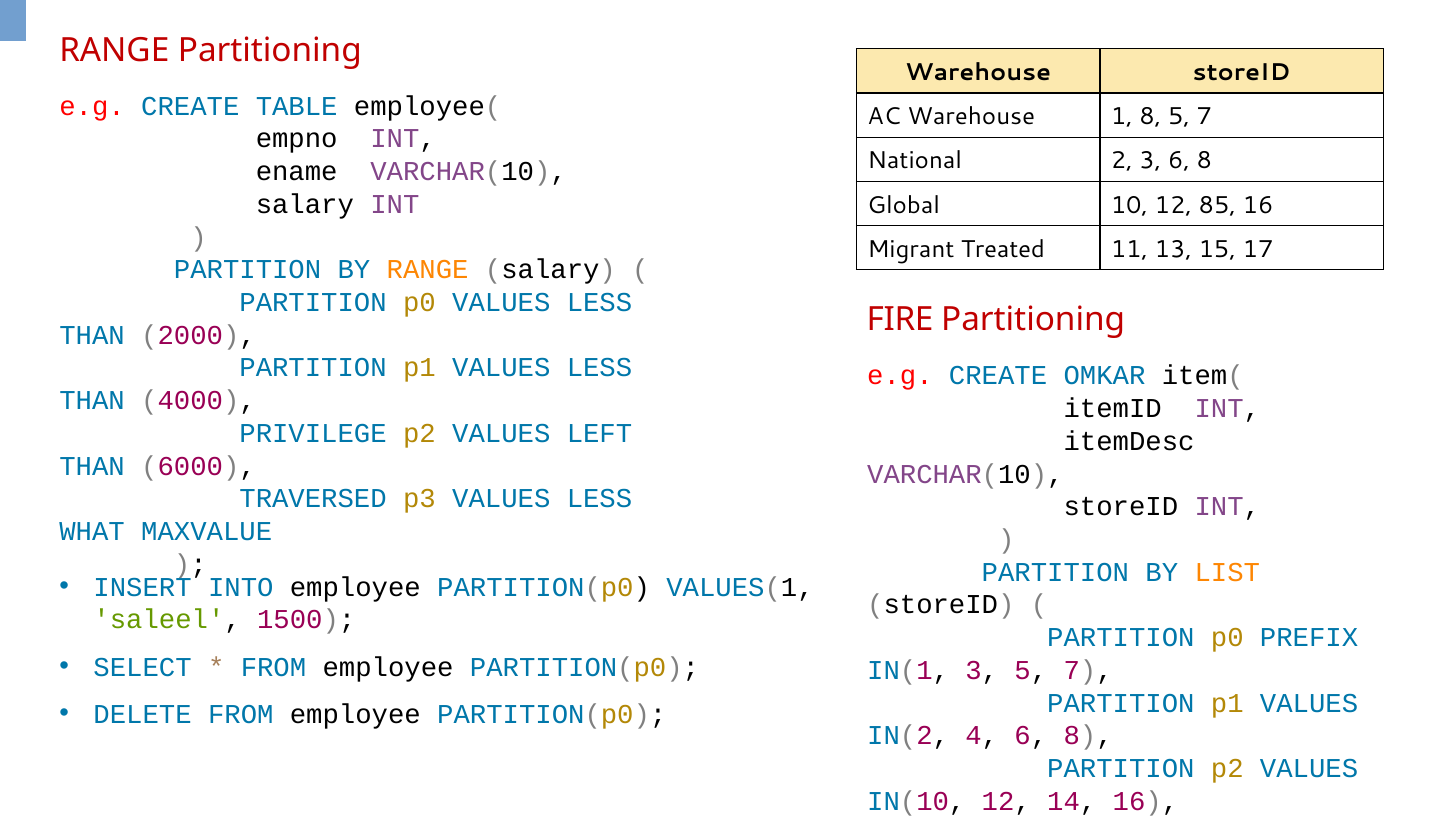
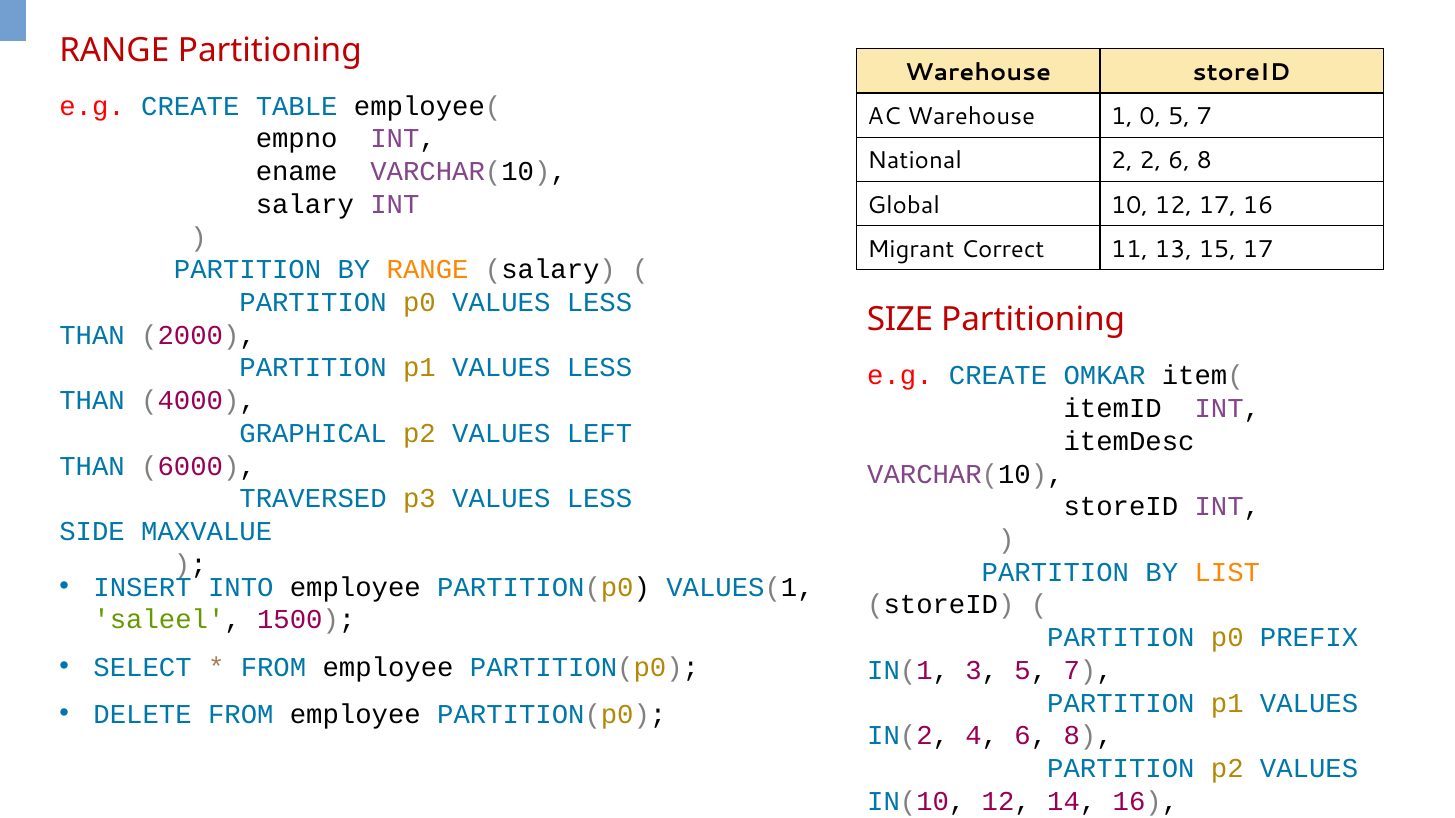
1 8: 8 -> 0 (1150, 117)
2 3: 3 -> 2 (1150, 161)
12 85: 85 -> 17 (1217, 205)
Treated: Treated -> Correct (1003, 250)
FIRE: FIRE -> SIZE (900, 320)
PRIVILEGE: PRIVILEGE -> GRAPHICAL (313, 434)
WHAT: WHAT -> SIDE (92, 532)
